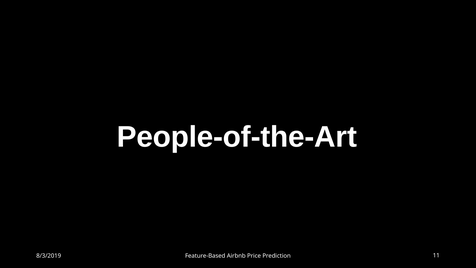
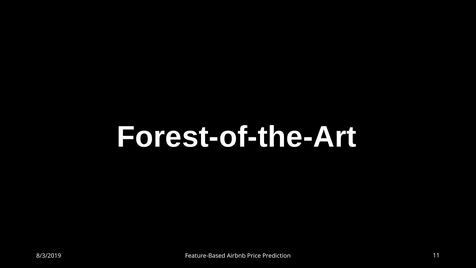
People-of-the-Art: People-of-the-Art -> Forest-of-the-Art (237, 137)
